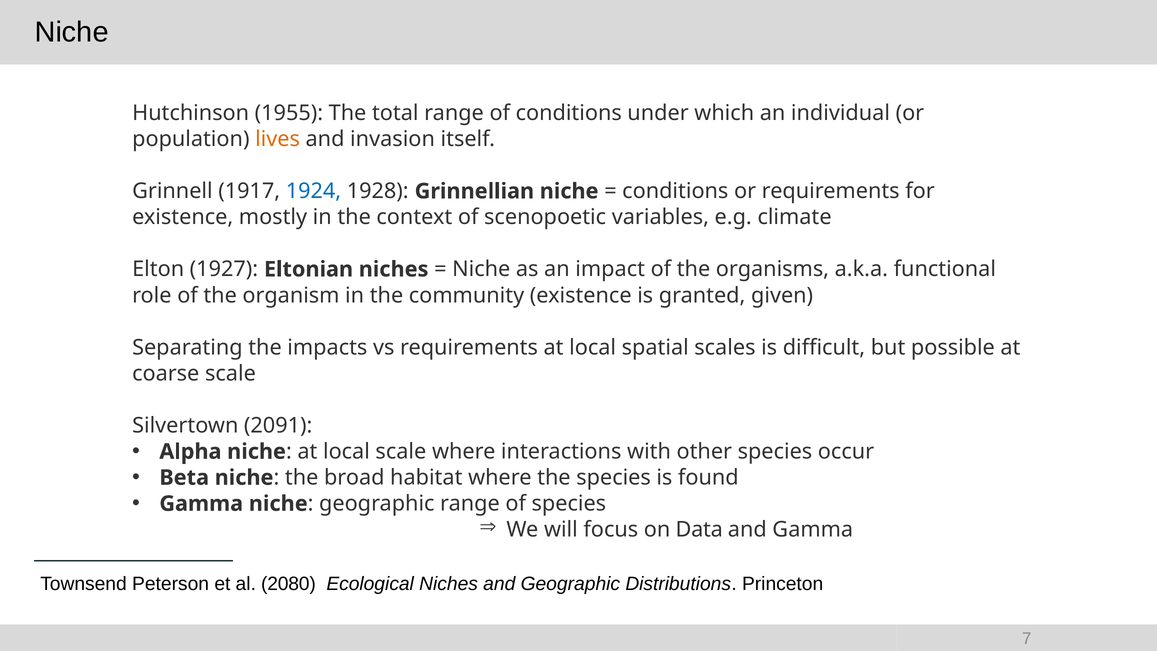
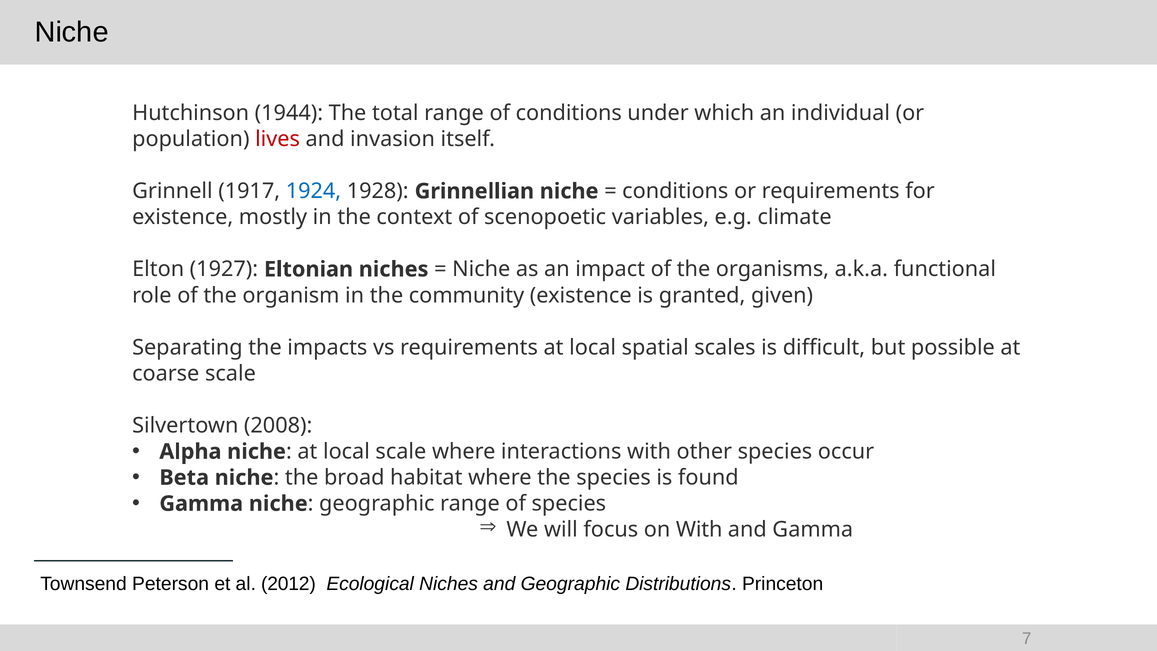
1955: 1955 -> 1944 (289, 113)
lives colour: orange -> red (278, 139)
2091: 2091 -> 2008 (278, 425)
on Data: Data -> With (699, 530)
2080: 2080 -> 2012 (288, 584)
